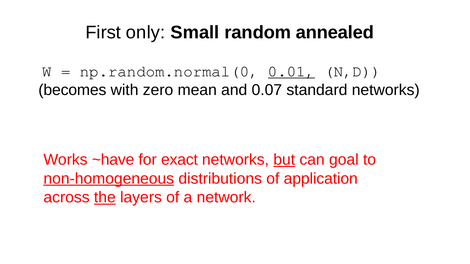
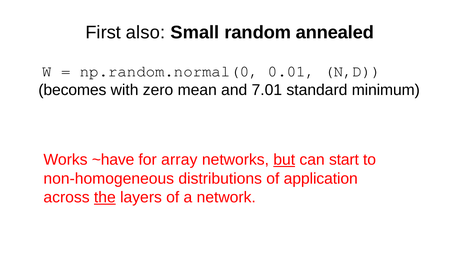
only: only -> also (146, 32)
0.01 underline: present -> none (291, 71)
0.07: 0.07 -> 7.01 (267, 90)
standard networks: networks -> minimum (386, 90)
exact: exact -> array (179, 160)
goal: goal -> start (344, 160)
non-homogeneous underline: present -> none (109, 179)
